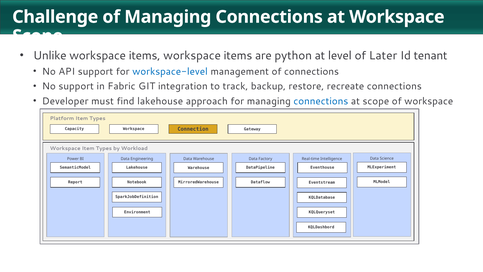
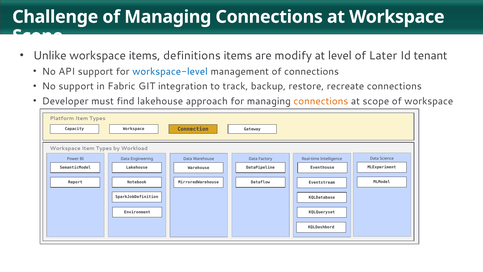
items workspace: workspace -> definitions (192, 56)
python: python -> modify (293, 56)
connections colour: blue -> orange (321, 101)
